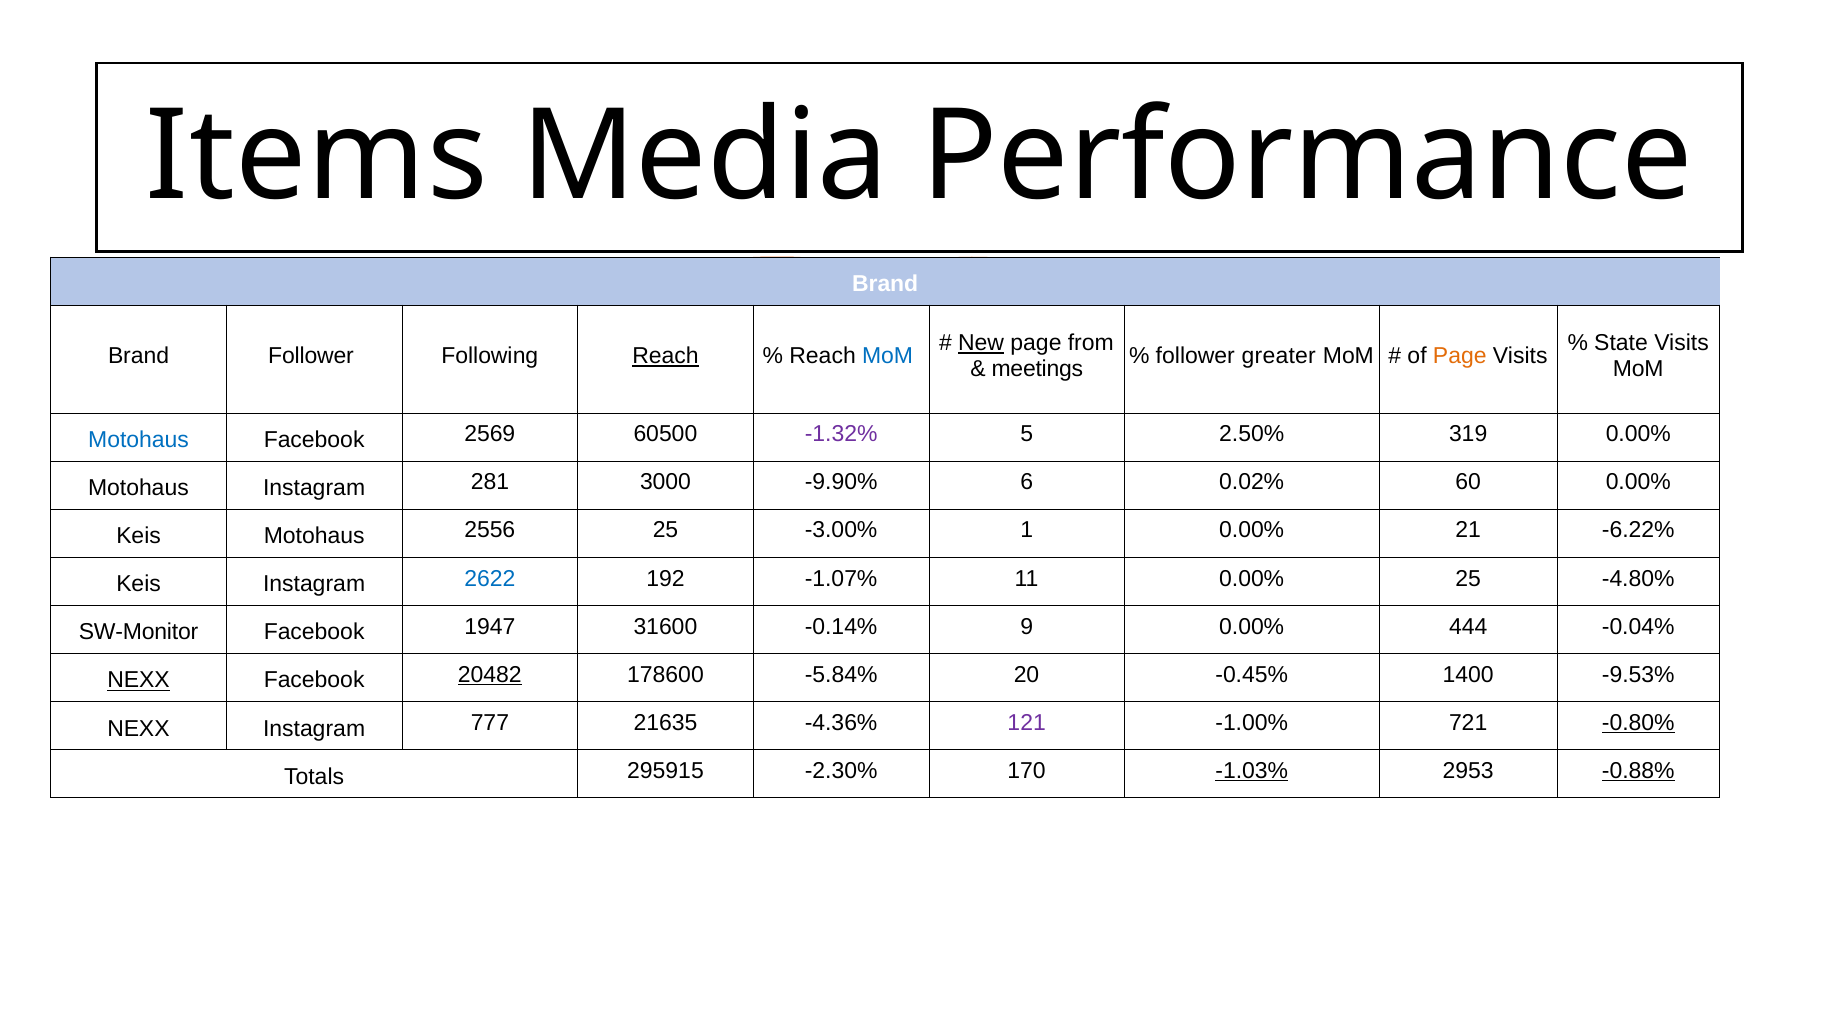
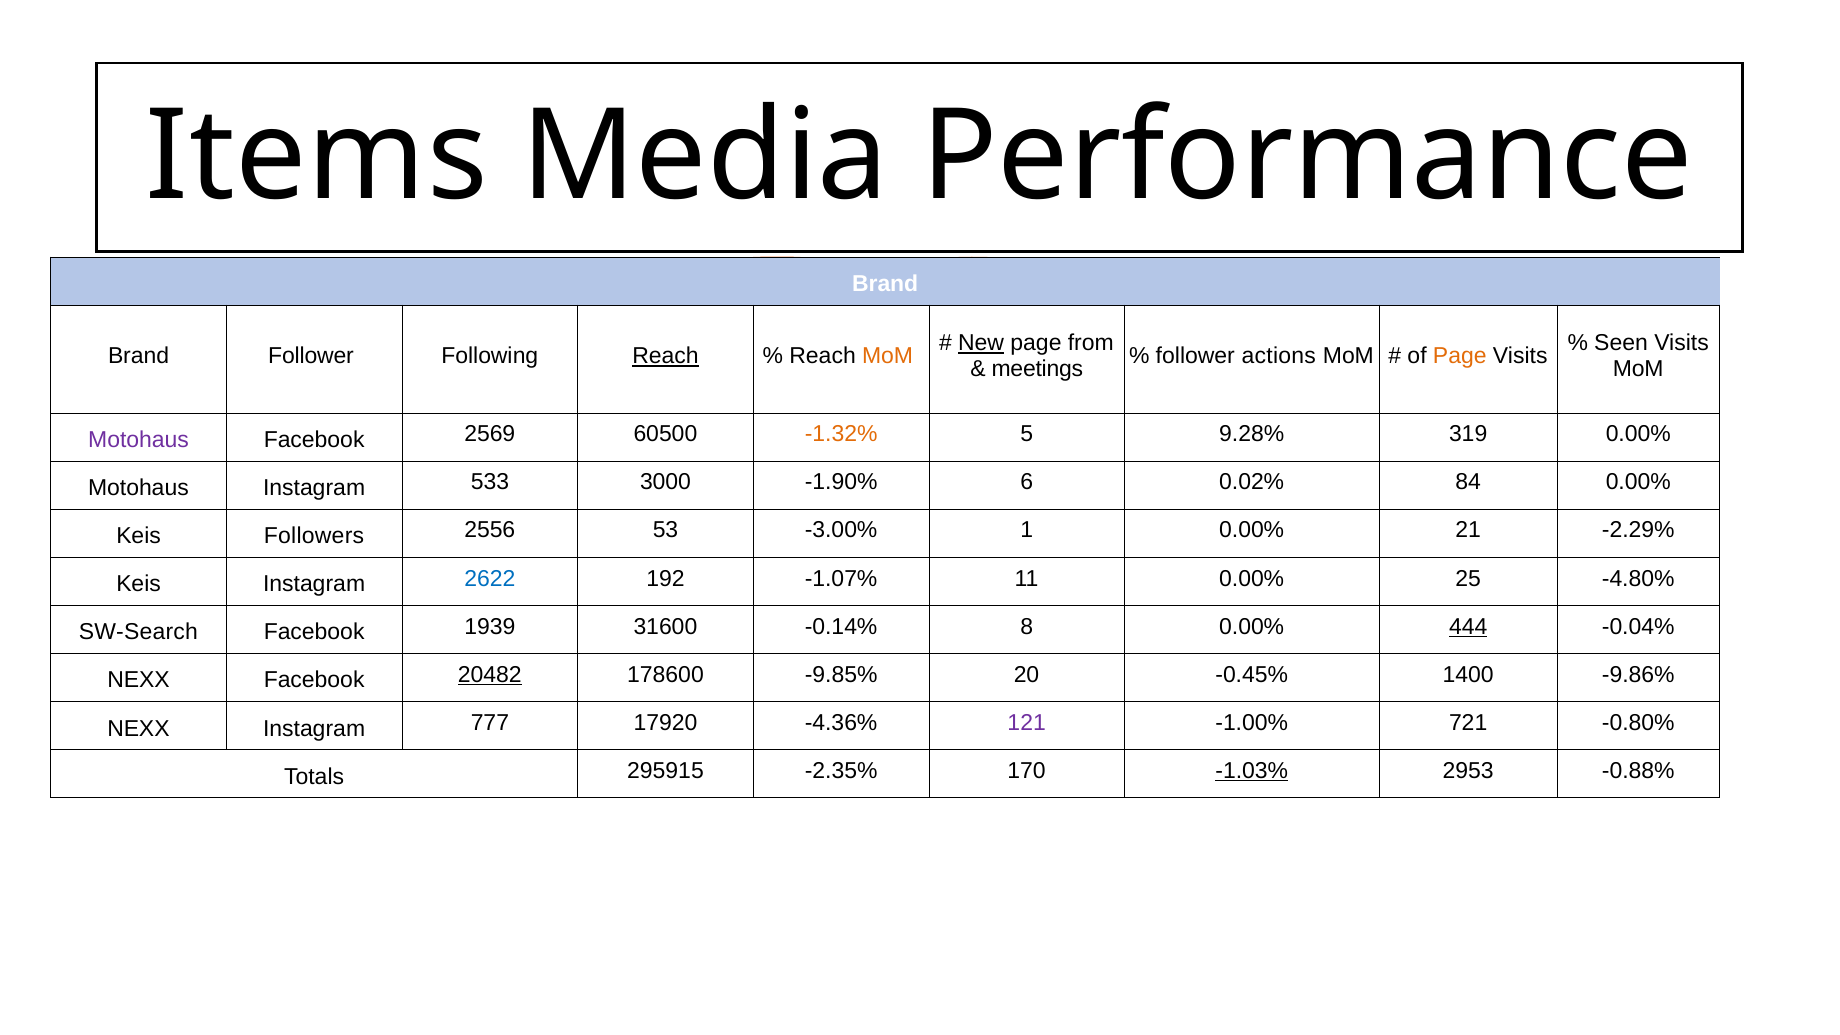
State: State -> Seen (1621, 343)
MoM colour: blue -> orange (888, 356)
greater: greater -> actions (1279, 356)
Motohaus colour: blue -> purple (139, 440)
-1.32% colour: purple -> orange (841, 434)
2.50%: 2.50% -> 9.28% (1252, 434)
281: 281 -> 533 (490, 482)
-9.90%: -9.90% -> -1.90% (841, 482)
60: 60 -> 84 (1468, 482)
Keis Motohaus: Motohaus -> Followers (314, 536)
2556 25: 25 -> 53 (666, 530)
-6.22%: -6.22% -> -2.29% (1638, 530)
SW-Monitor: SW-Monitor -> SW-Search (138, 632)
1947: 1947 -> 1939 (490, 627)
9: 9 -> 8 (1027, 627)
444 underline: none -> present (1468, 627)
NEXX underline: present -> none (139, 680)
-5.84%: -5.84% -> -9.85% (841, 675)
-9.53%: -9.53% -> -9.86% (1638, 675)
21635: 21635 -> 17920 (665, 723)
-0.80% underline: present -> none (1638, 723)
-2.30%: -2.30% -> -2.35% (841, 771)
-0.88% underline: present -> none (1638, 771)
